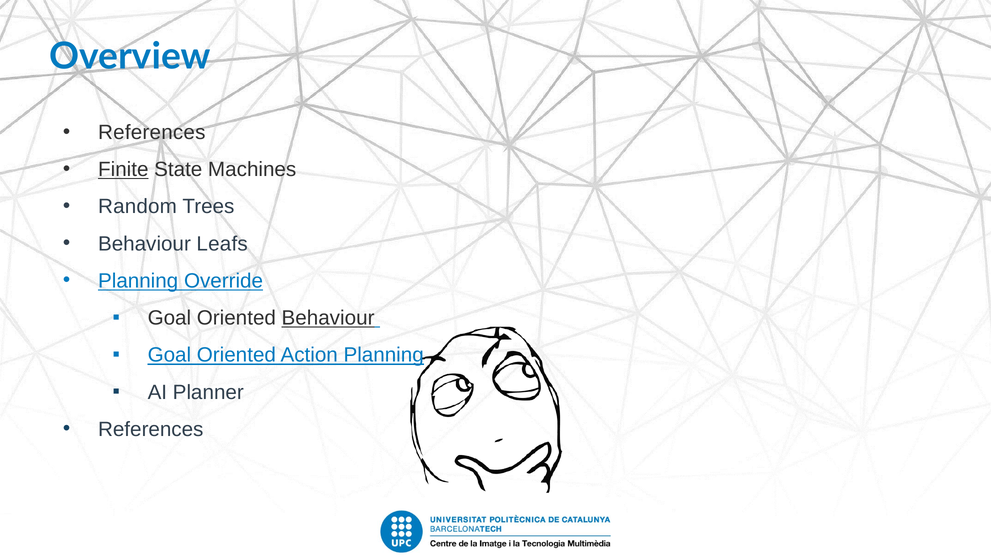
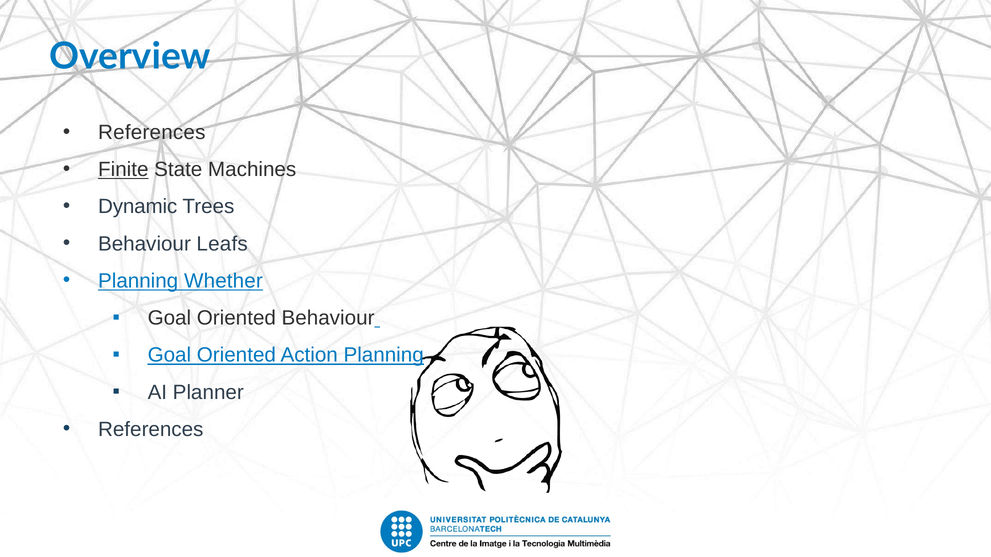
Random: Random -> Dynamic (138, 207)
Override: Override -> Whether (223, 281)
Behaviour underline: present -> none (328, 318)
